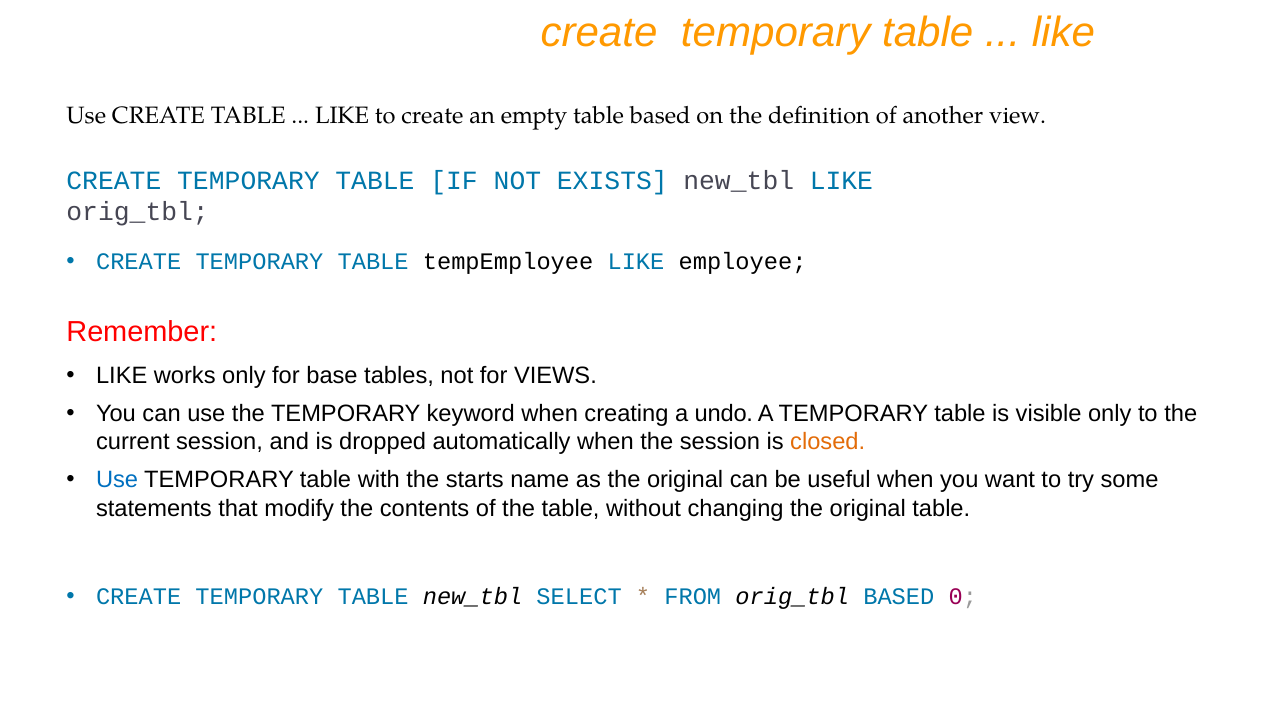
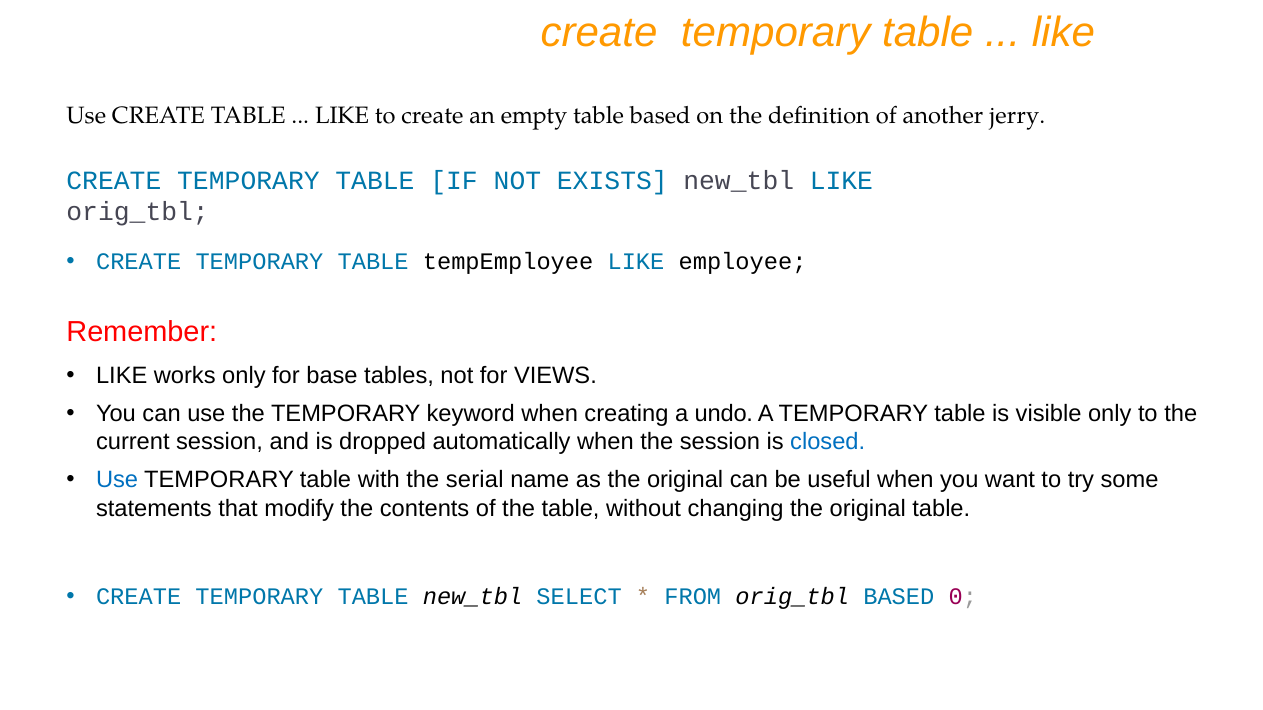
view: view -> jerry (1017, 116)
closed colour: orange -> blue (828, 442)
starts: starts -> serial (475, 480)
